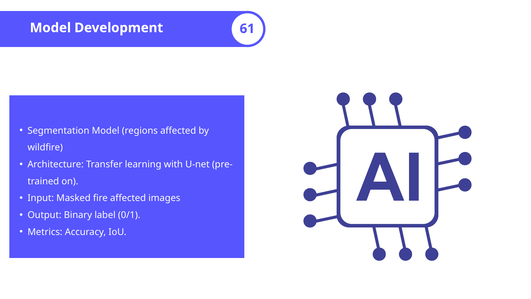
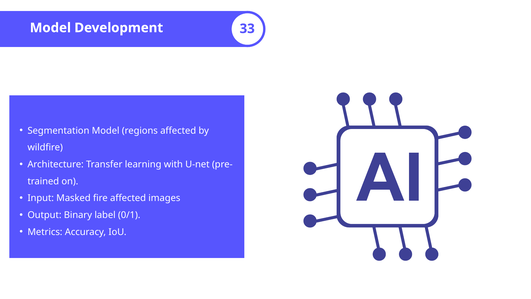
61: 61 -> 33 (247, 29)
